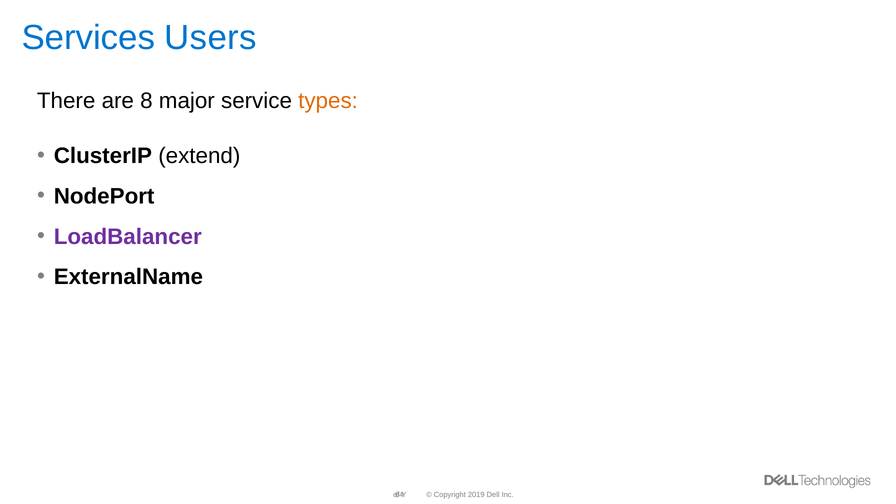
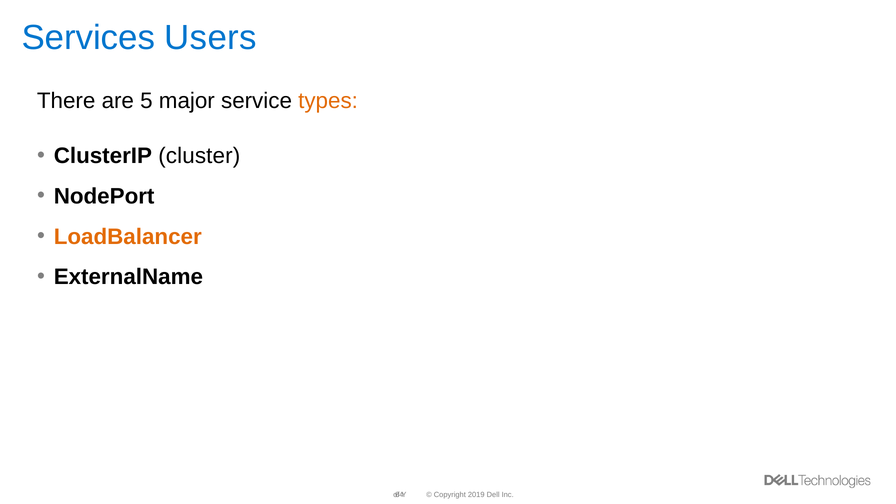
8: 8 -> 5 (146, 101)
extend: extend -> cluster (199, 156)
LoadBalancer colour: purple -> orange (128, 237)
